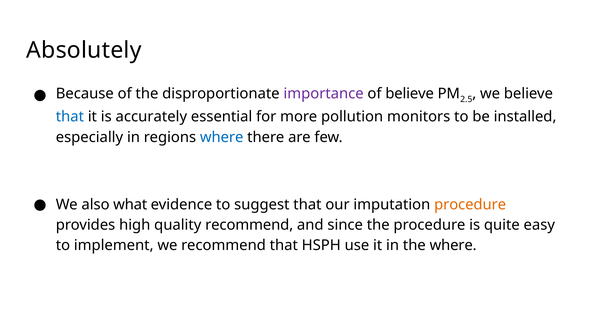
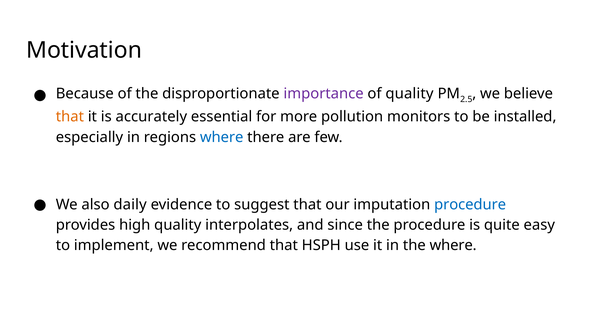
Absolutely: Absolutely -> Motivation (84, 50)
of believe: believe -> quality (409, 94)
that colour: blue -> orange (70, 116)
what: what -> daily (130, 204)
procedure colour: orange -> blue (470, 204)
quality recommend: recommend -> interpolates (249, 225)
